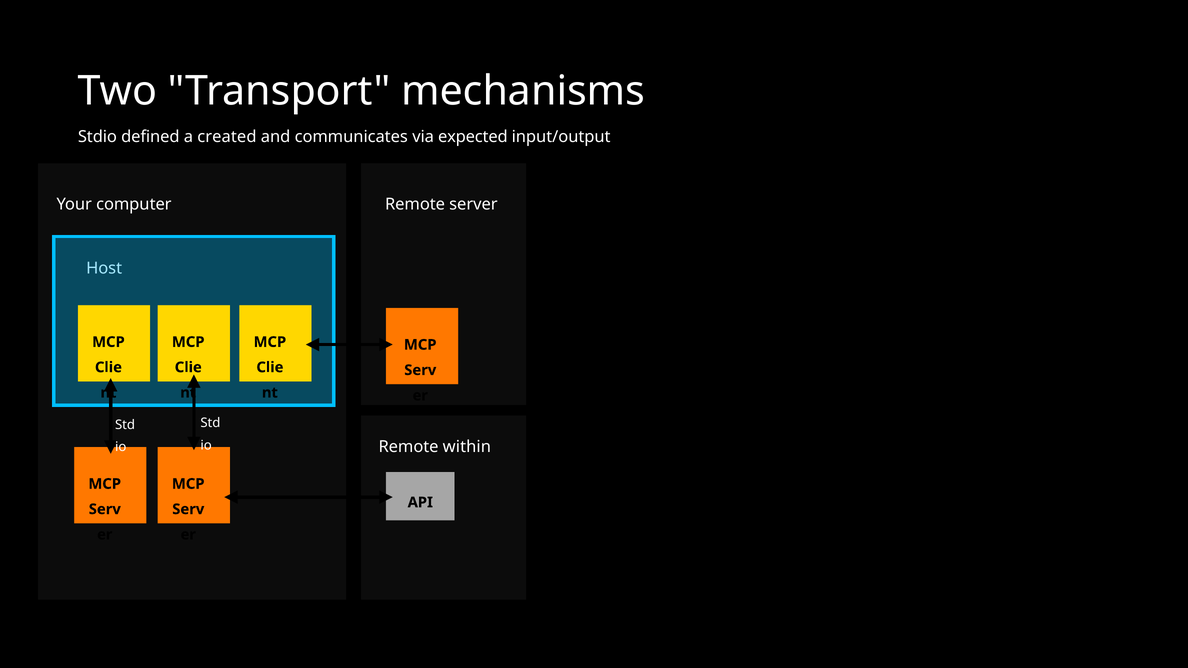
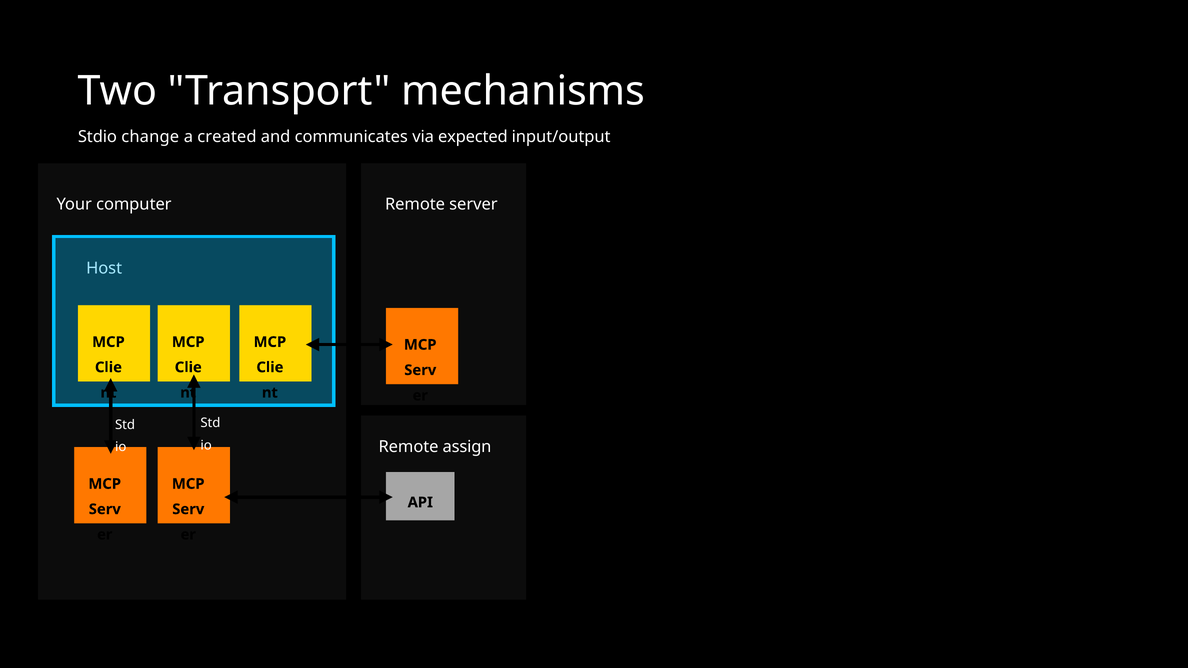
defined: defined -> change (150, 137)
within: within -> assign (467, 447)
